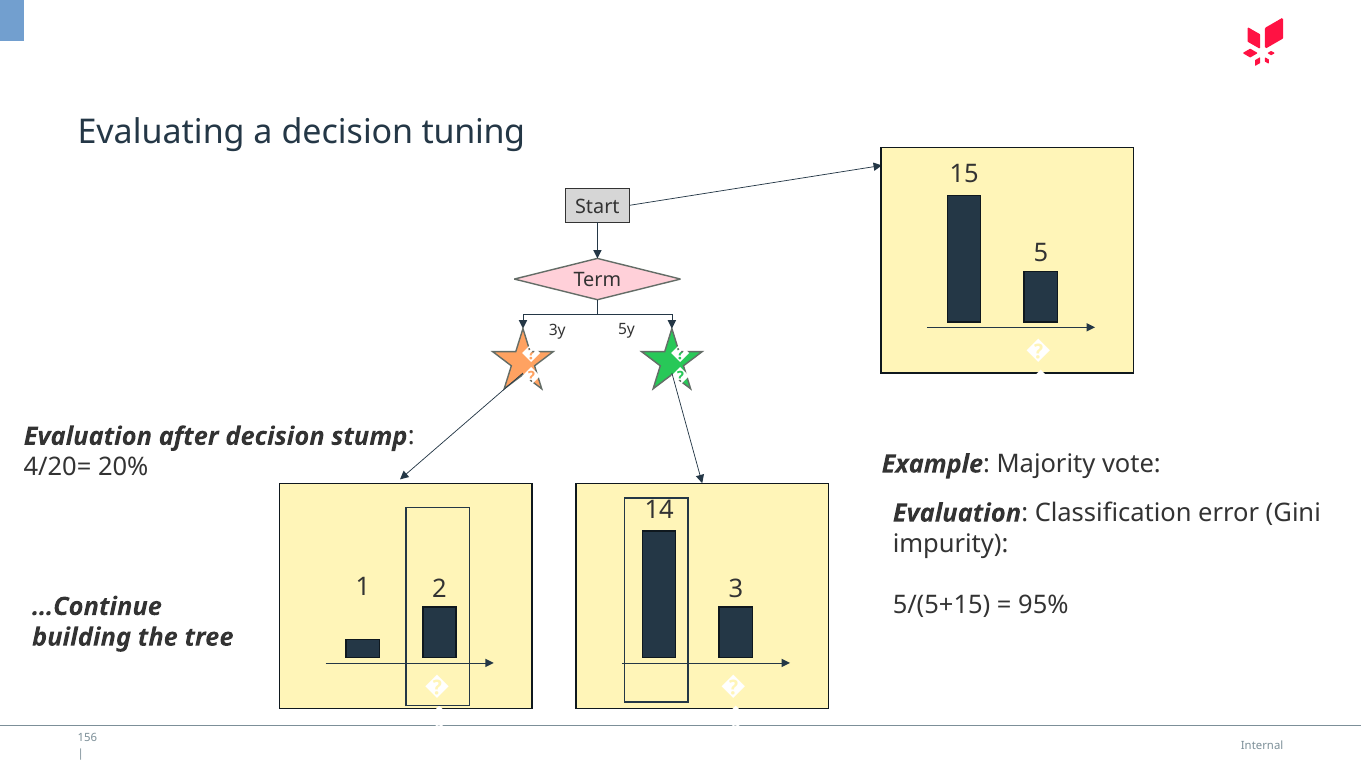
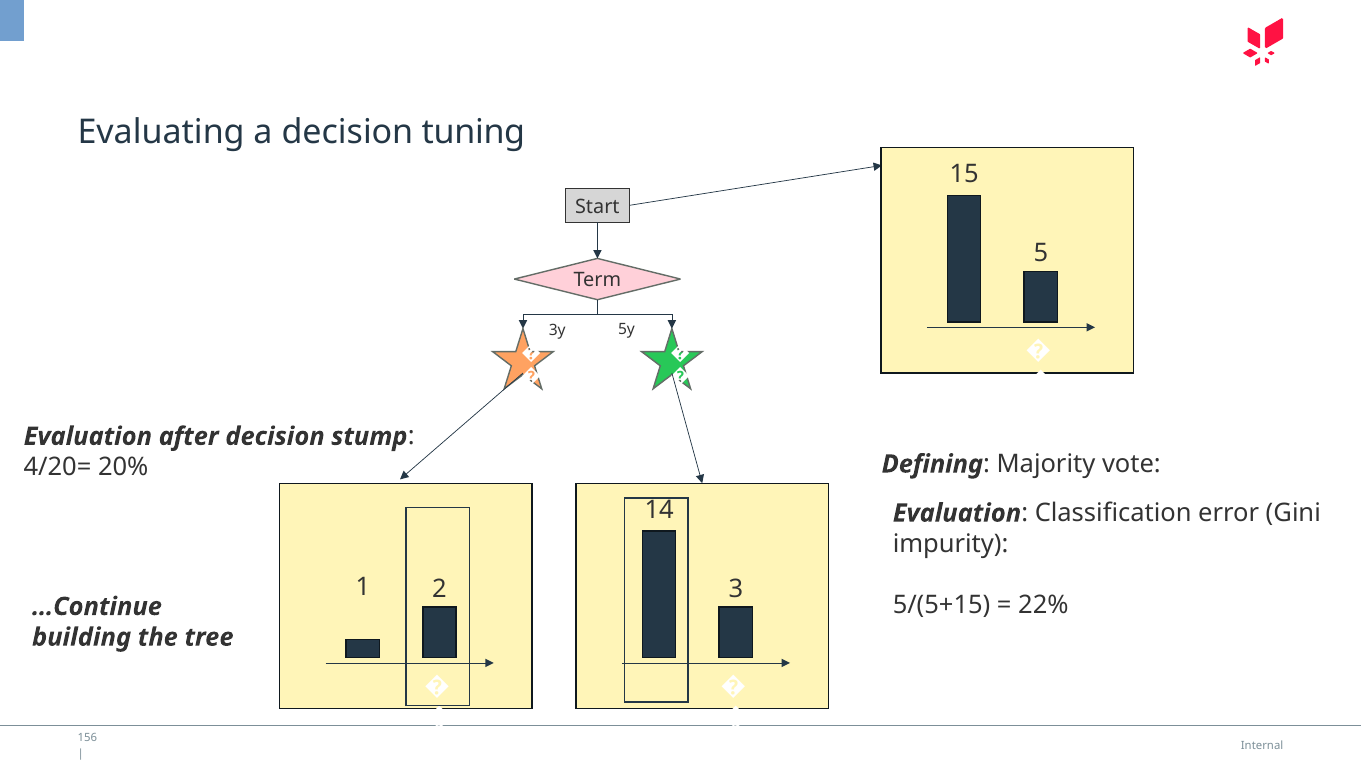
Example: Example -> Defining (932, 464)
95%: 95% -> 22% (1043, 605)
